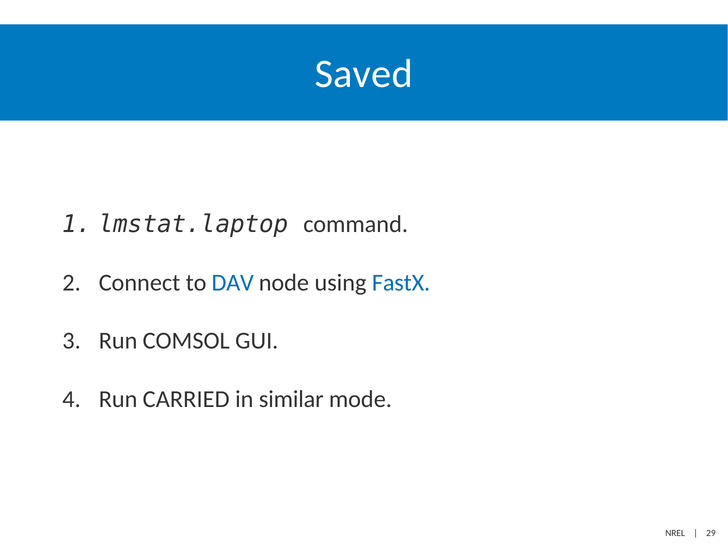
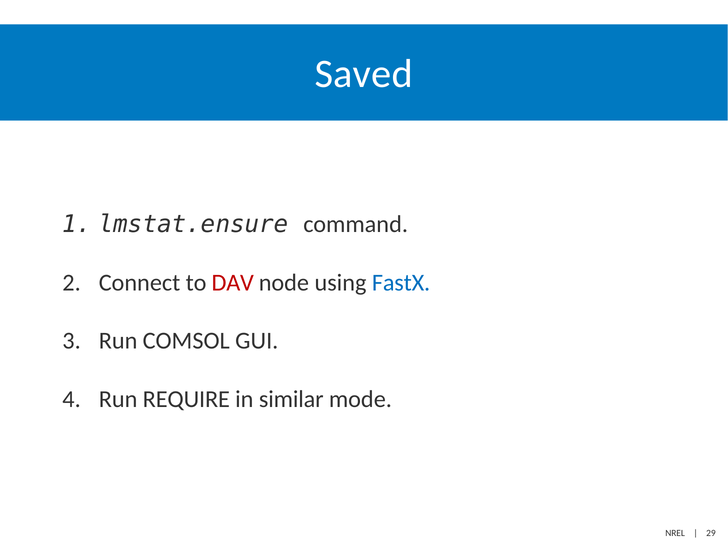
lmstat.laptop: lmstat.laptop -> lmstat.ensure (194, 224)
DAV colour: blue -> red (233, 283)
CARRIED: CARRIED -> REQUIRE (186, 399)
